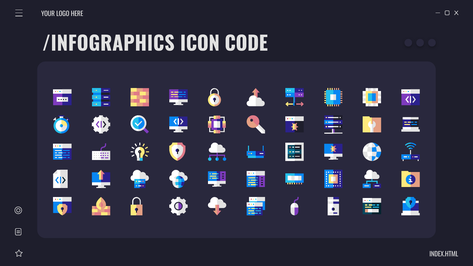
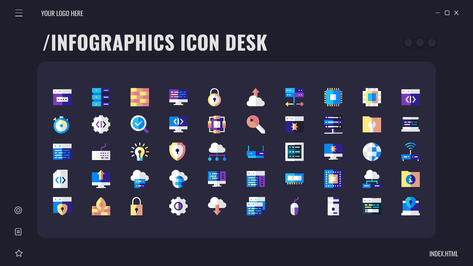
CODE: CODE -> DESK (246, 44)
